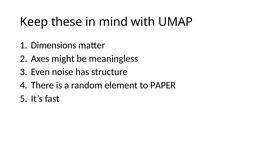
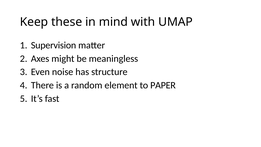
Dimensions: Dimensions -> Supervision (54, 45)
